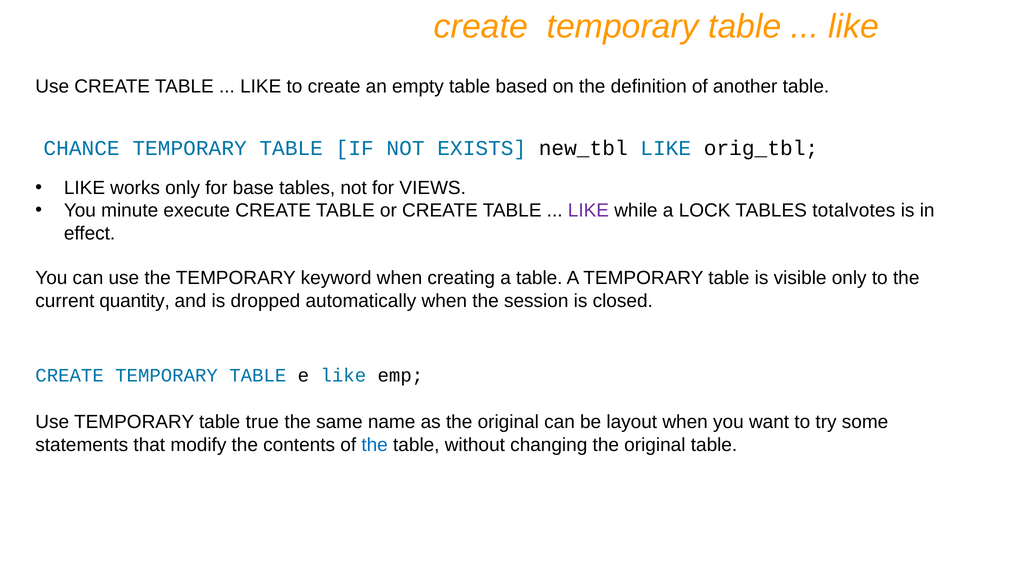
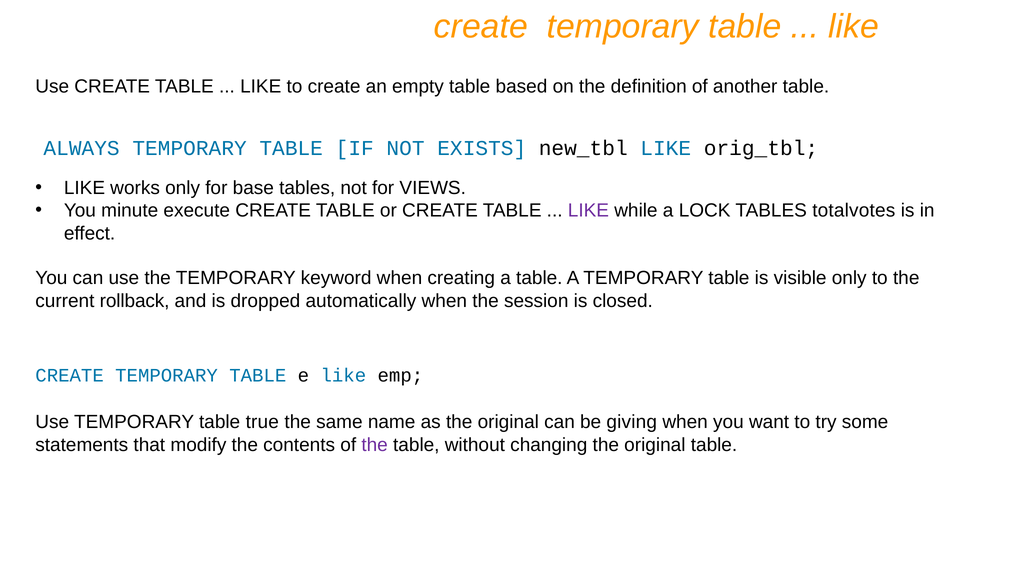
CHANCE: CHANCE -> ALWAYS (82, 148)
quantity: quantity -> rollback (135, 301)
layout: layout -> giving (632, 422)
the colour: blue -> purple (375, 444)
